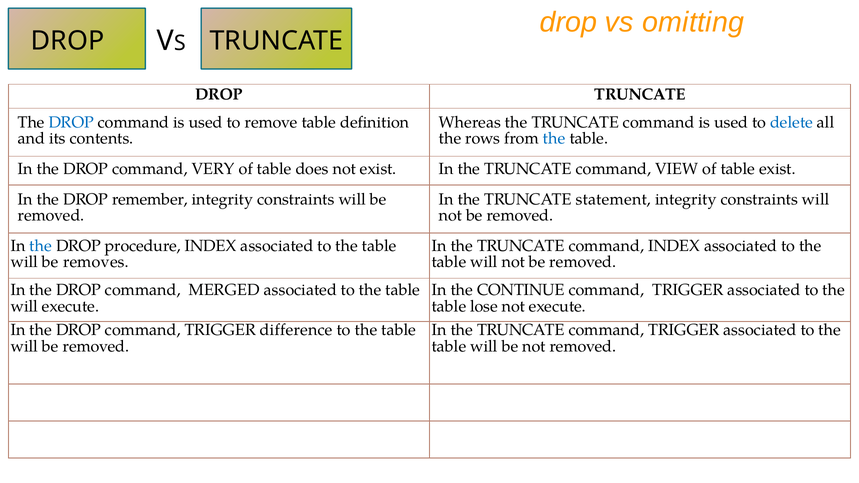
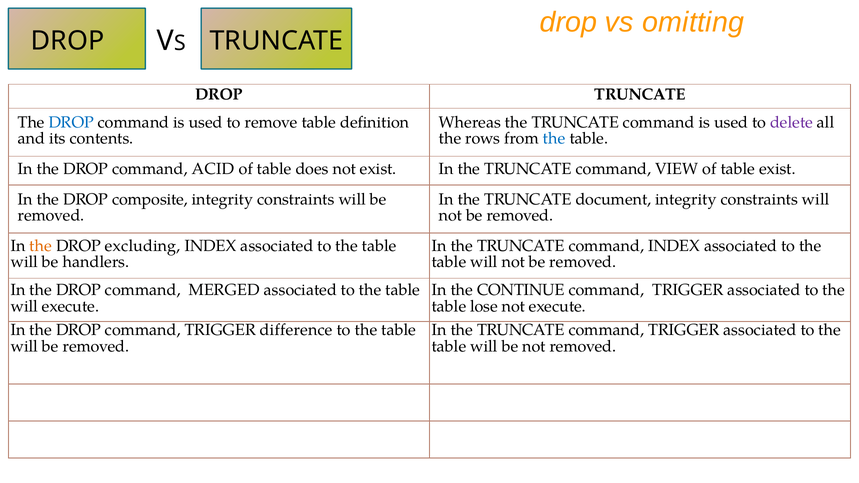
delete colour: blue -> purple (792, 122)
VERY: VERY -> ACID (213, 169)
remember: remember -> composite (150, 199)
statement: statement -> document (614, 199)
the colour: blue -> orange (41, 246)
procedure: procedure -> excluding (143, 246)
removes: removes -> handlers (96, 262)
